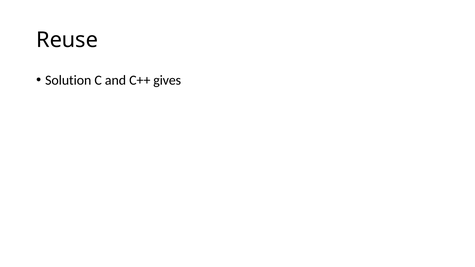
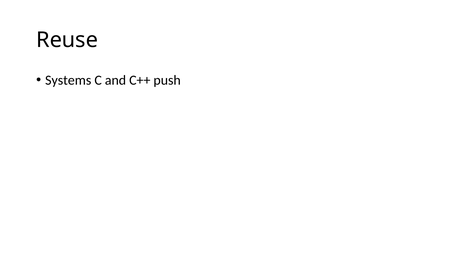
Solution: Solution -> Systems (68, 80)
gives: gives -> push (167, 80)
